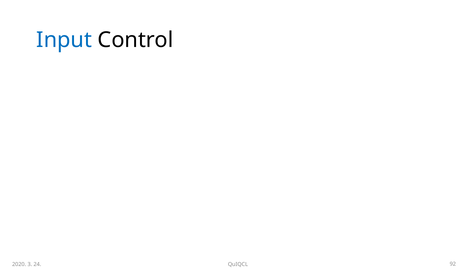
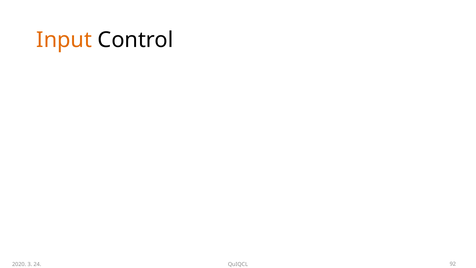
Input colour: blue -> orange (64, 40)
